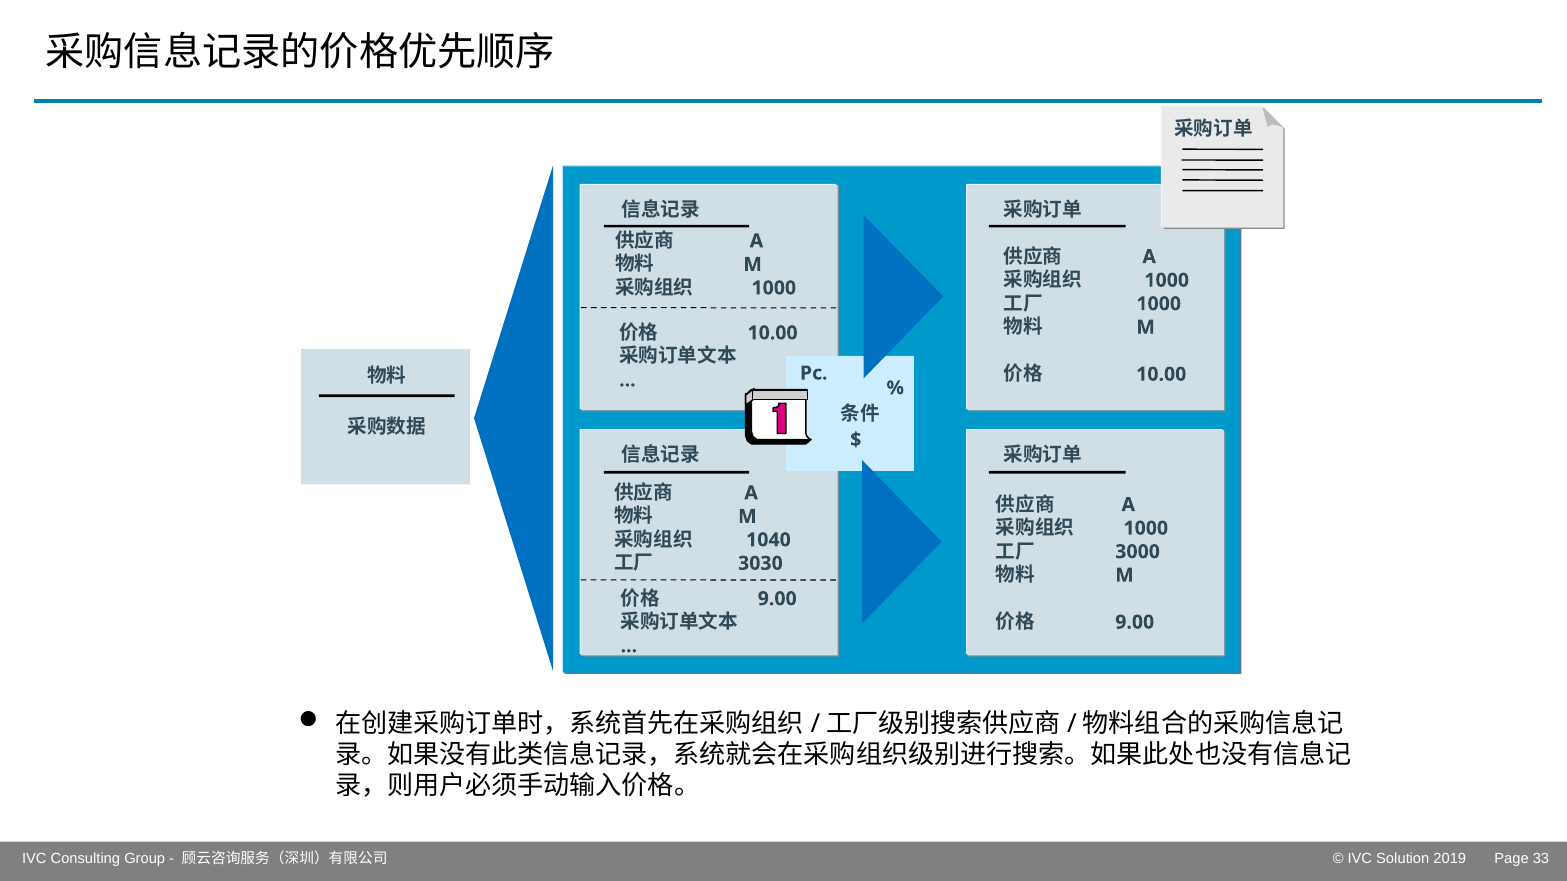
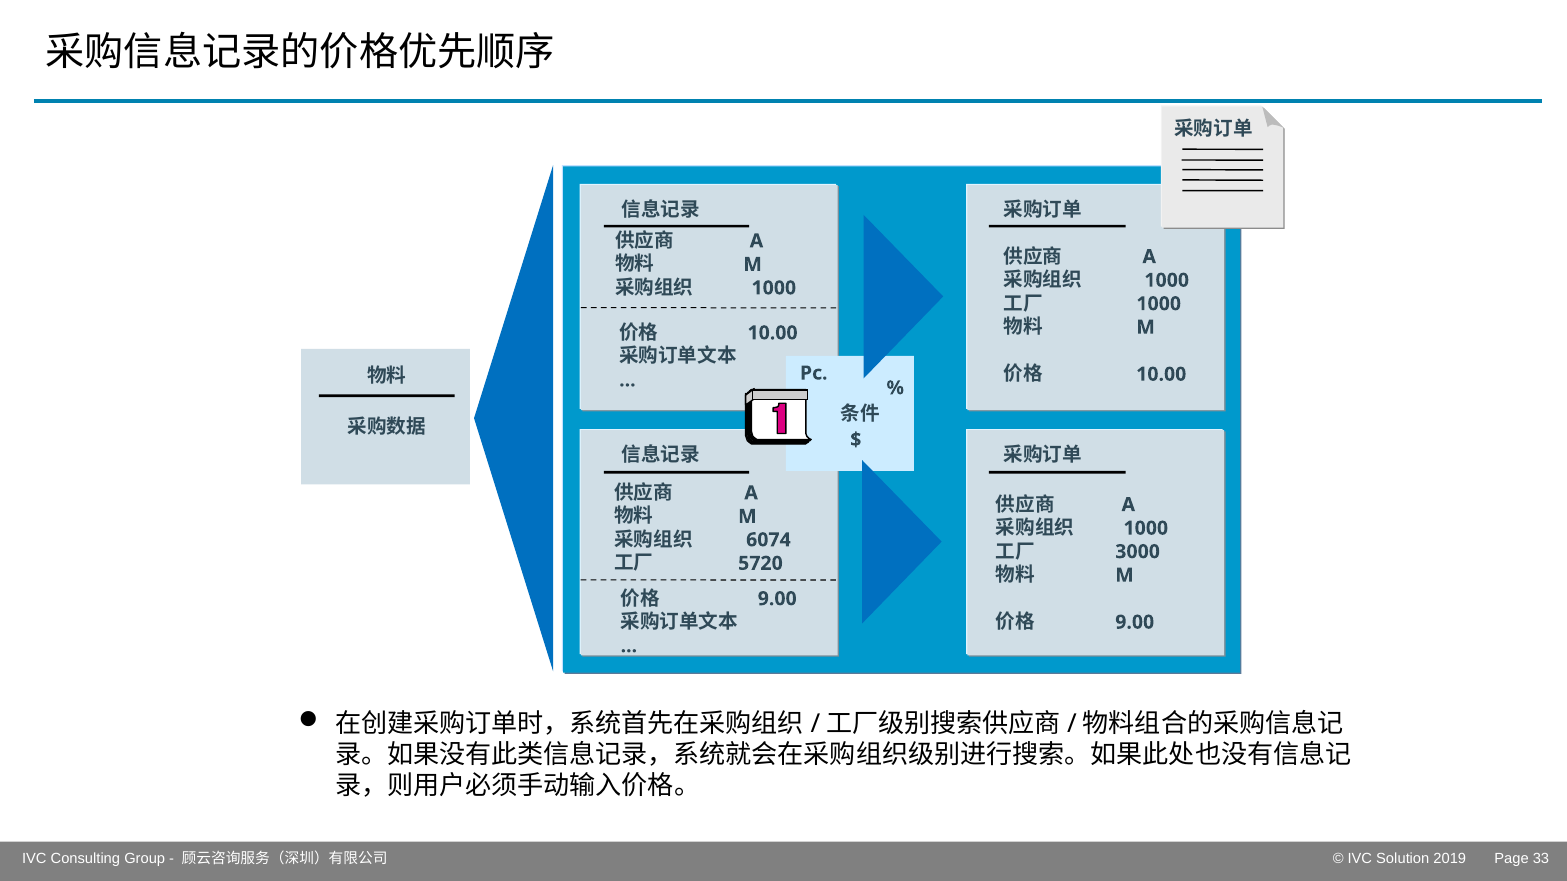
1040: 1040 -> 6074 (768, 540)
3030: 3030 -> 5720 (760, 564)
